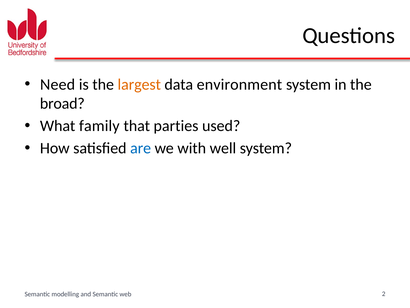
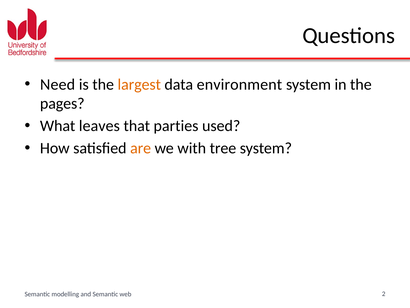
broad: broad -> pages (62, 104)
family: family -> leaves (99, 126)
are colour: blue -> orange (141, 148)
well: well -> tree (223, 148)
